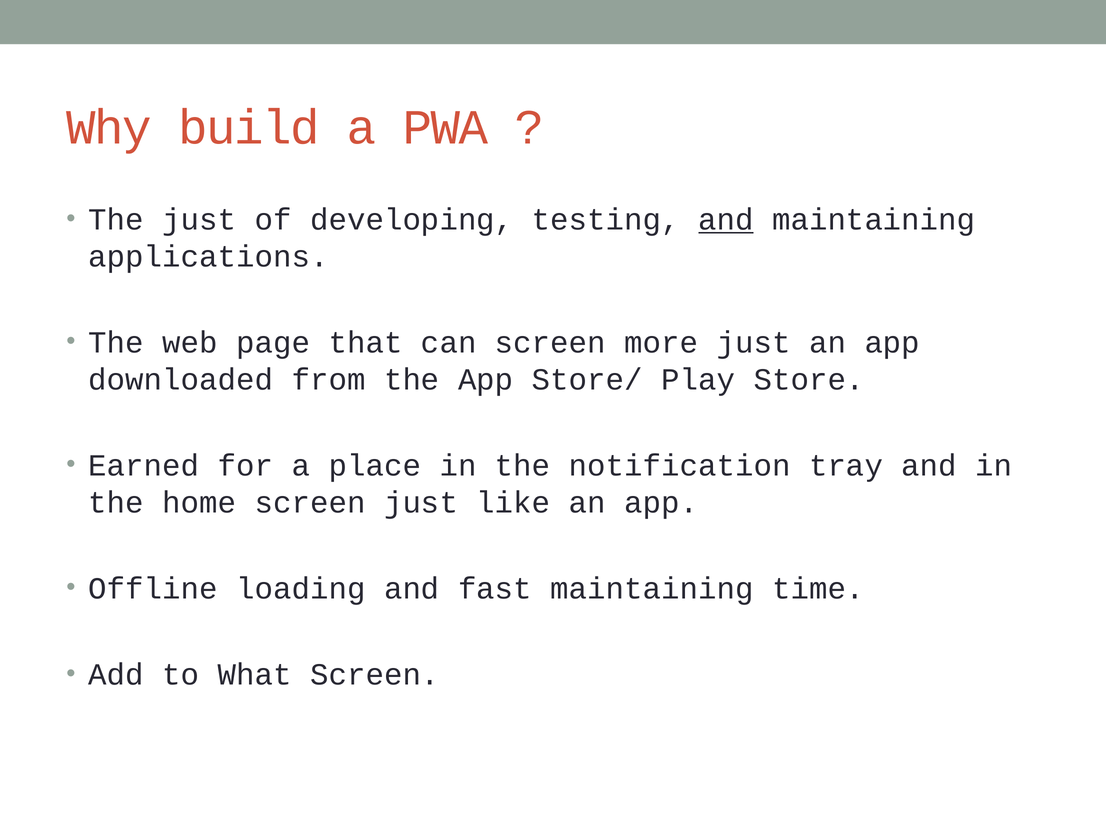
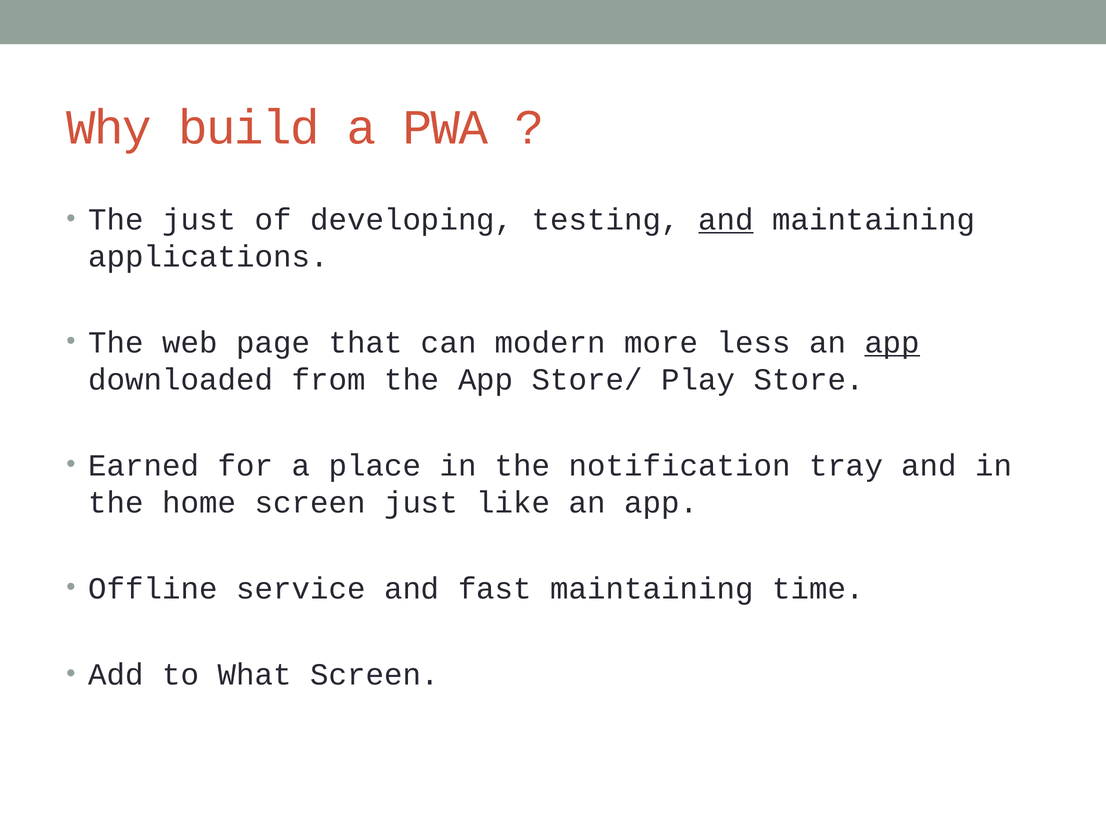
can screen: screen -> modern (550, 343)
more just: just -> less (754, 343)
app underline: none -> present (892, 343)
loading: loading -> service (301, 589)
